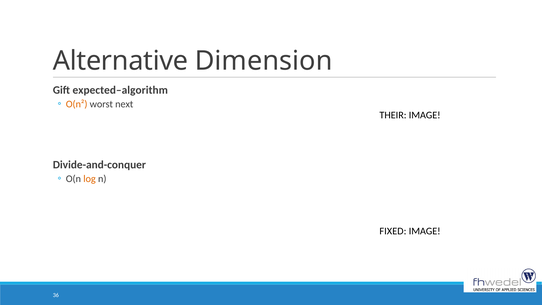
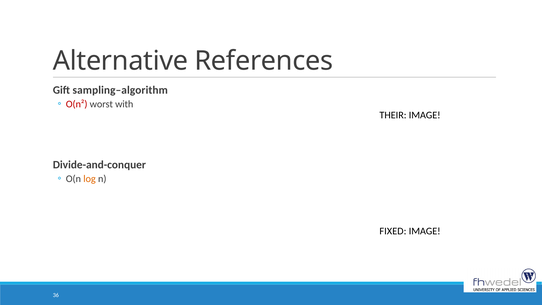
Dimension: Dimension -> References (264, 61)
expected–algorithm: expected–algorithm -> sampling–algorithm (120, 90)
O(n² colour: orange -> red (77, 104)
next: next -> with (124, 104)
